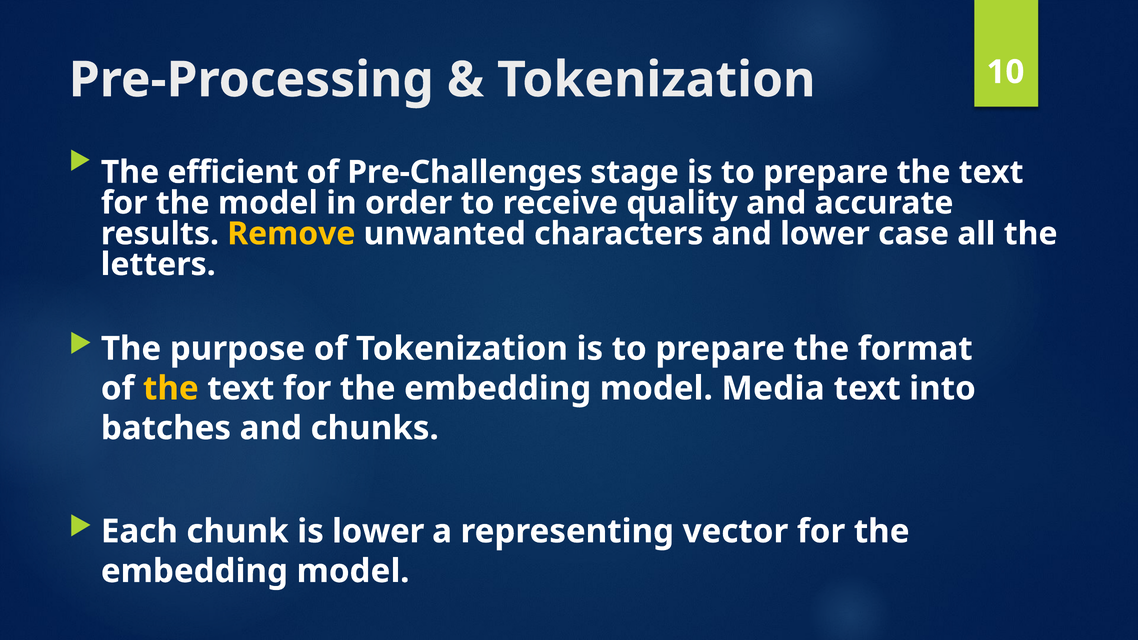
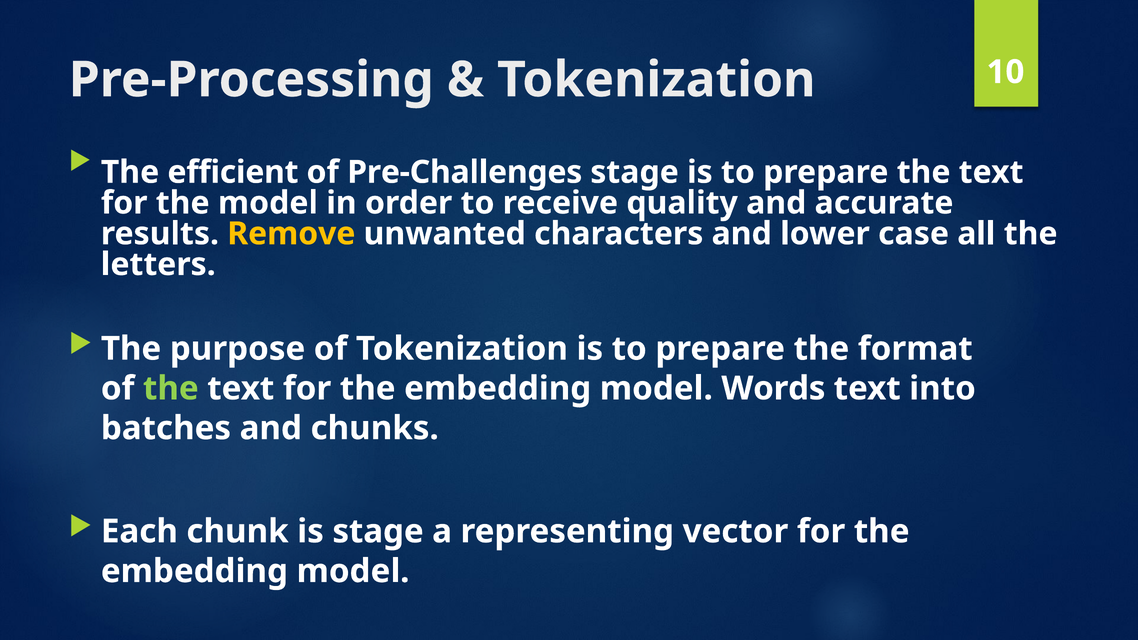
the colour: yellow -> light green (171, 389)
Media: Media -> Words (773, 389)
is lower: lower -> stage (378, 532)
